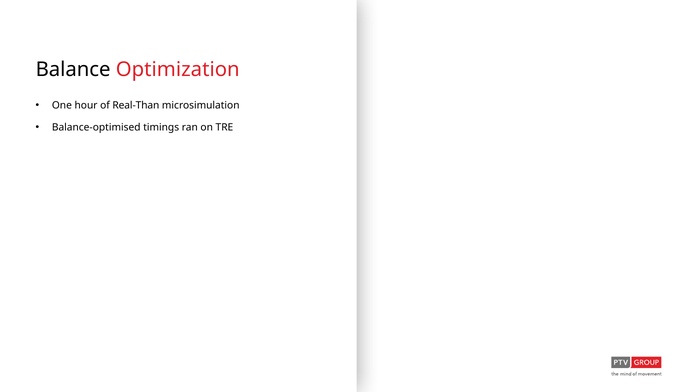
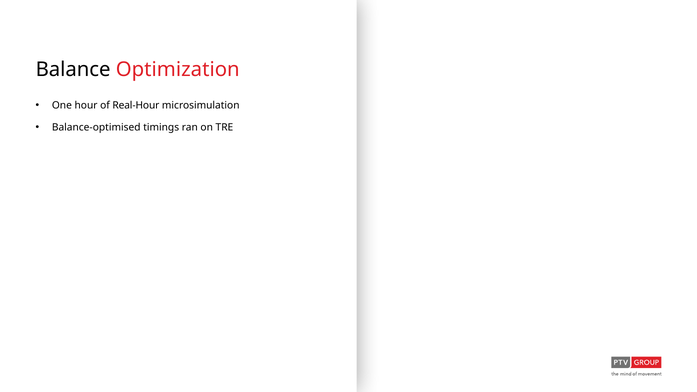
Real-Than: Real-Than -> Real-Hour (136, 105)
